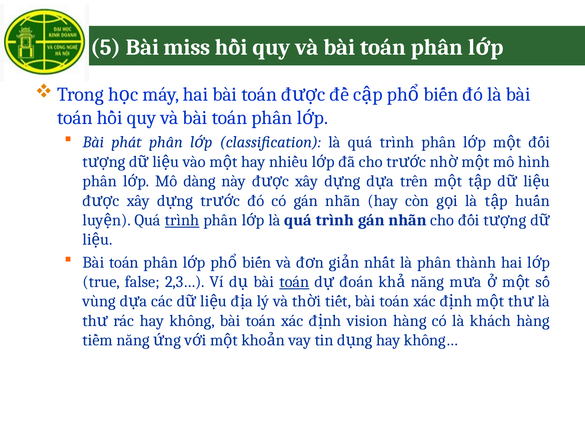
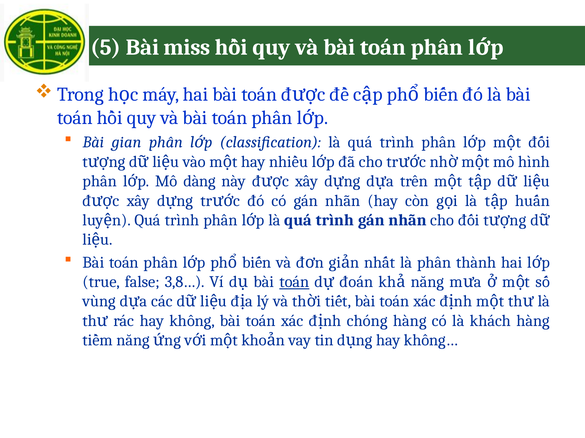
phát: phát -> gian (126, 142)
trình underline: present -> none (182, 221)
2,3…: 2,3… -> 3,8… (185, 282)
vision: vision -> chóng (367, 321)
